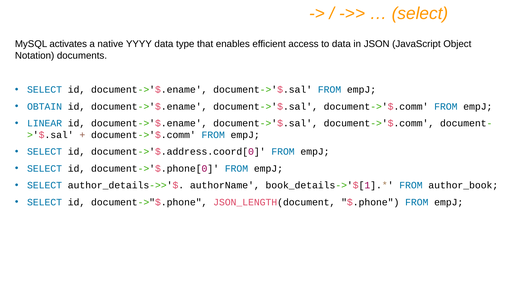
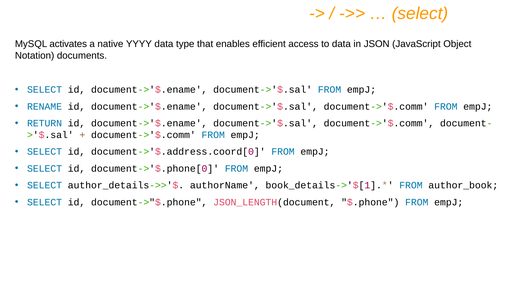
OBTAIN: OBTAIN -> RENAME (45, 106)
LINEAR: LINEAR -> RETURN (45, 123)
